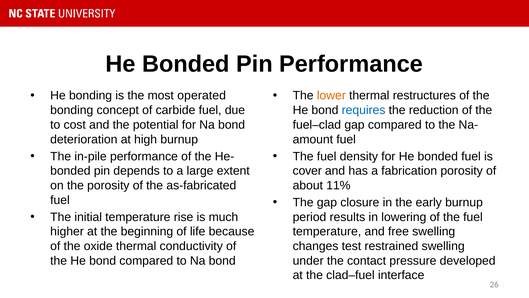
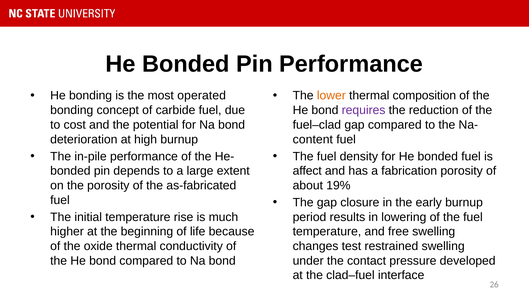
restructures: restructures -> composition (424, 96)
requires colour: blue -> purple (364, 110)
amount: amount -> content (313, 139)
cover: cover -> affect (307, 171)
11%: 11% -> 19% (338, 185)
